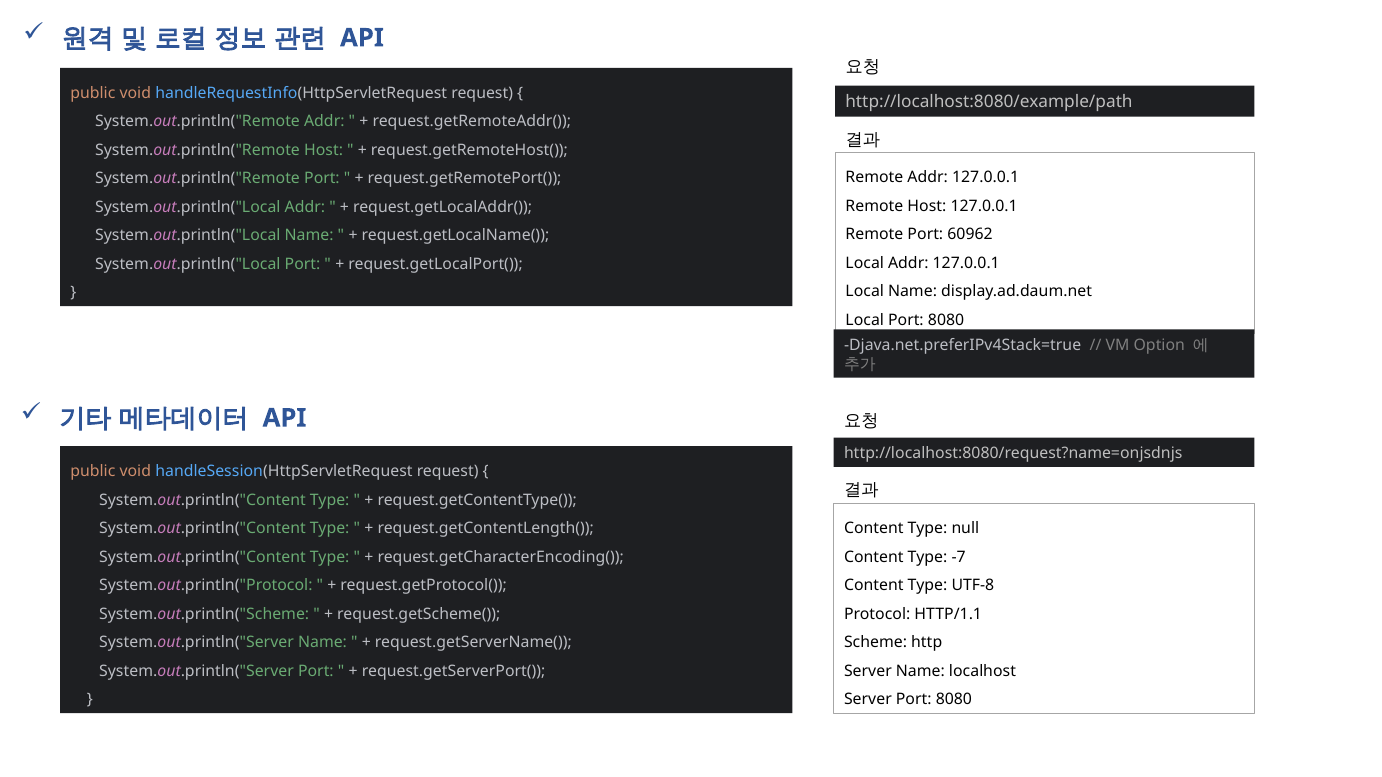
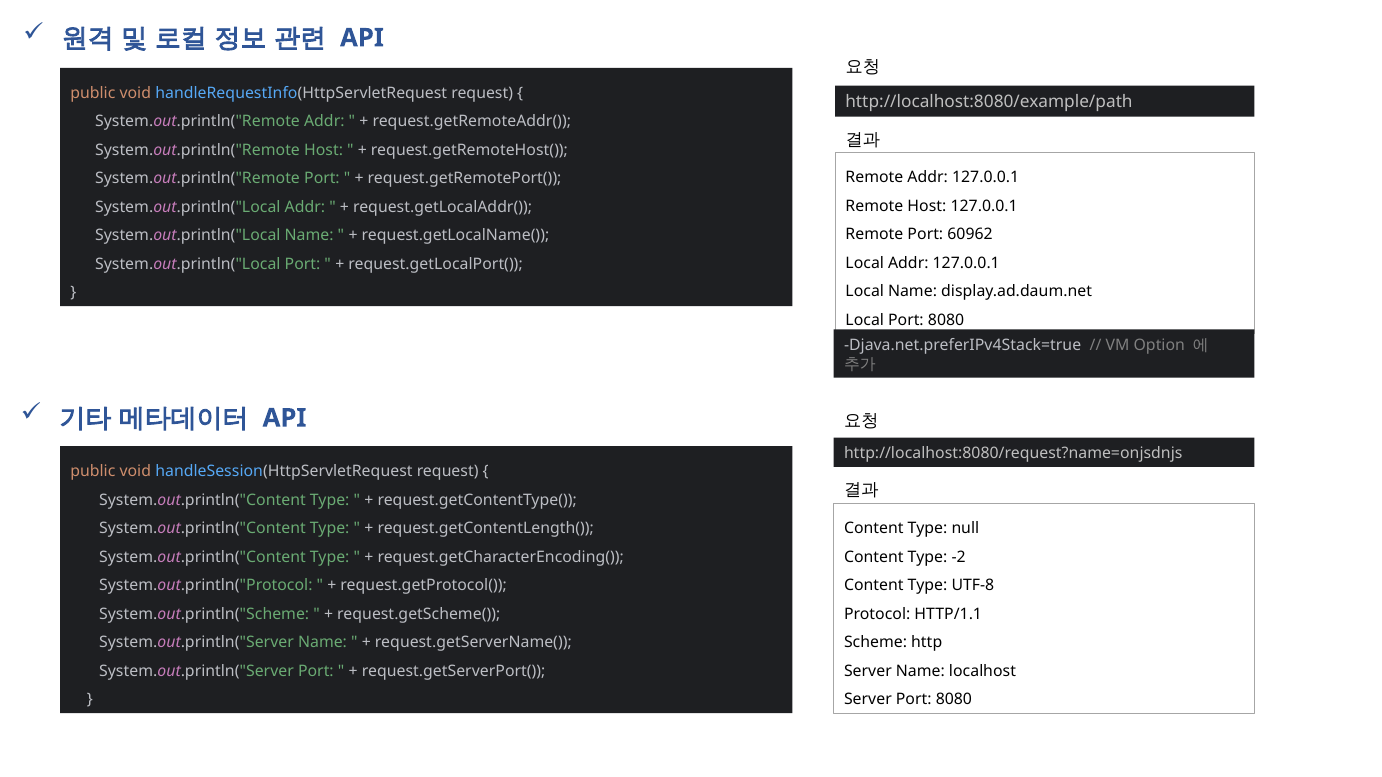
-7: -7 -> -2 (959, 557)
